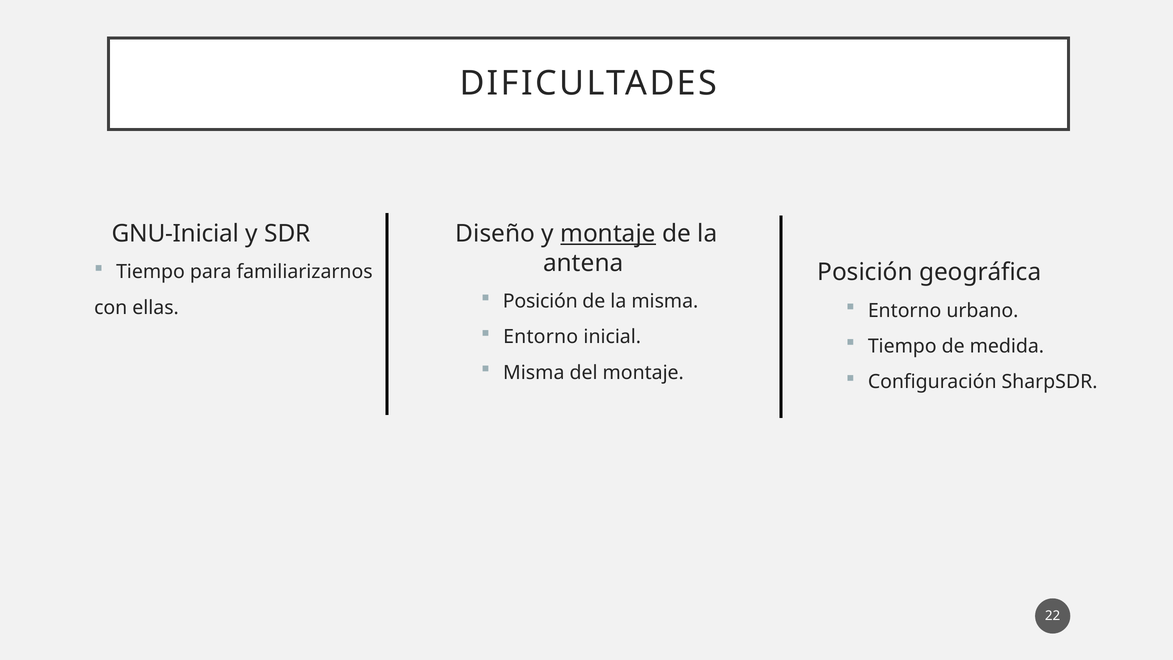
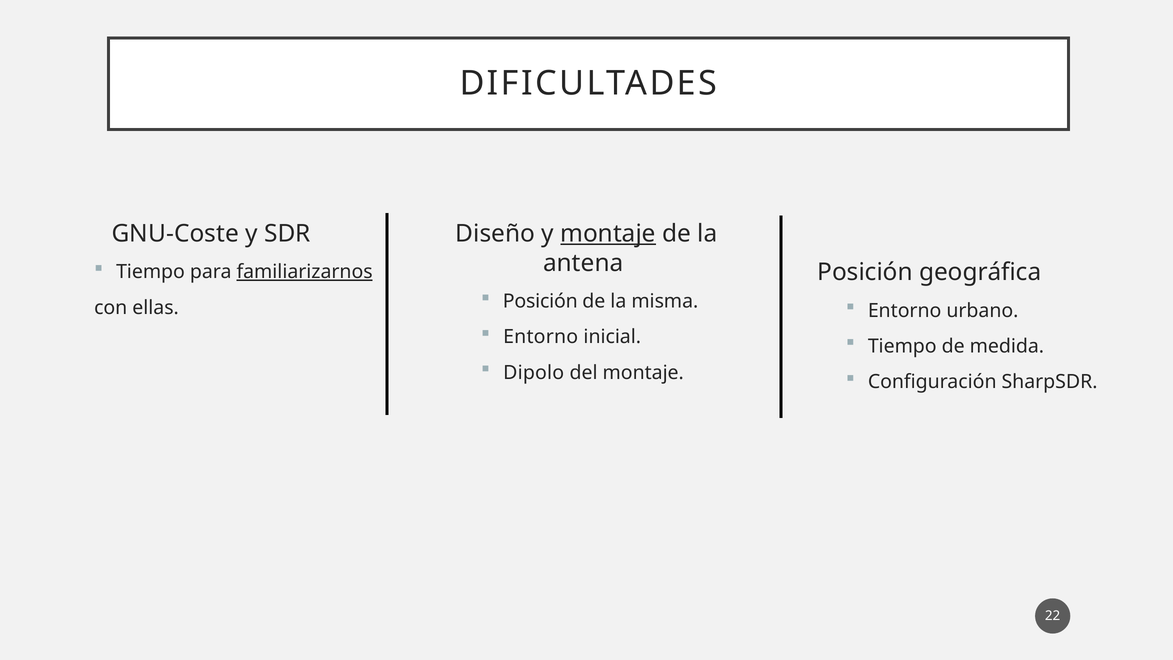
GNU-Inicial: GNU-Inicial -> GNU-Coste (175, 234)
familiarizarnos underline: none -> present (305, 272)
Misma: Misma -> Dipolo (534, 373)
